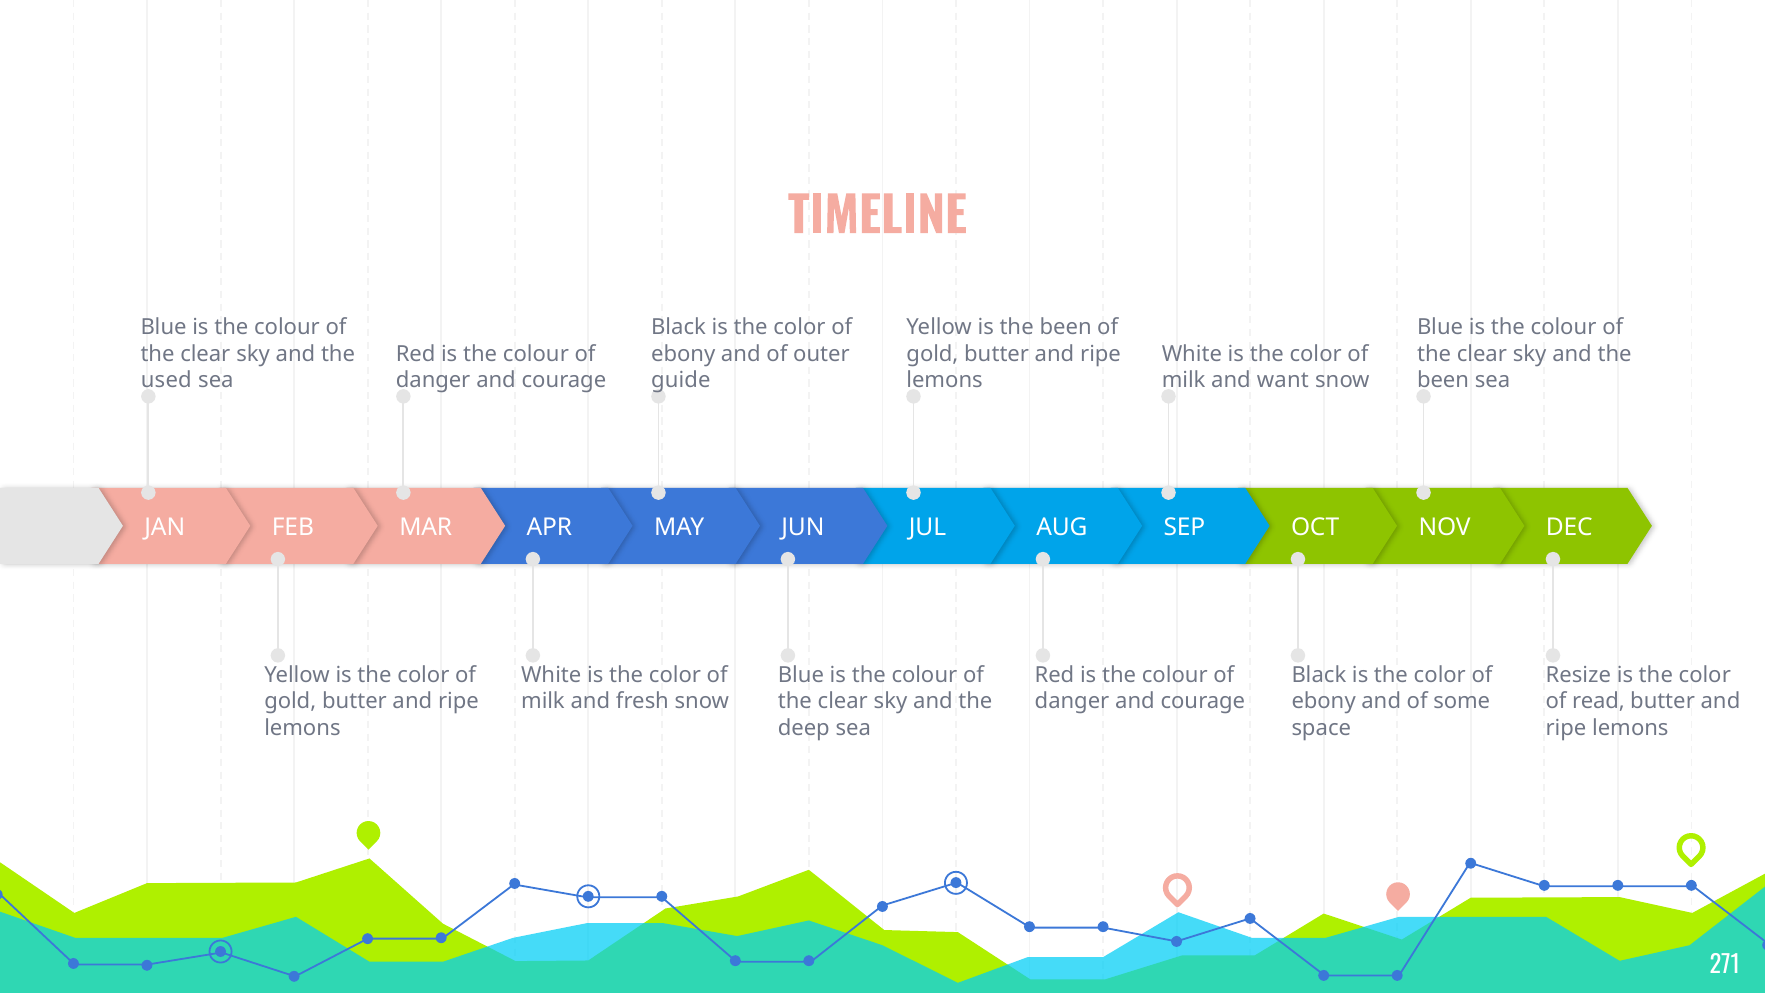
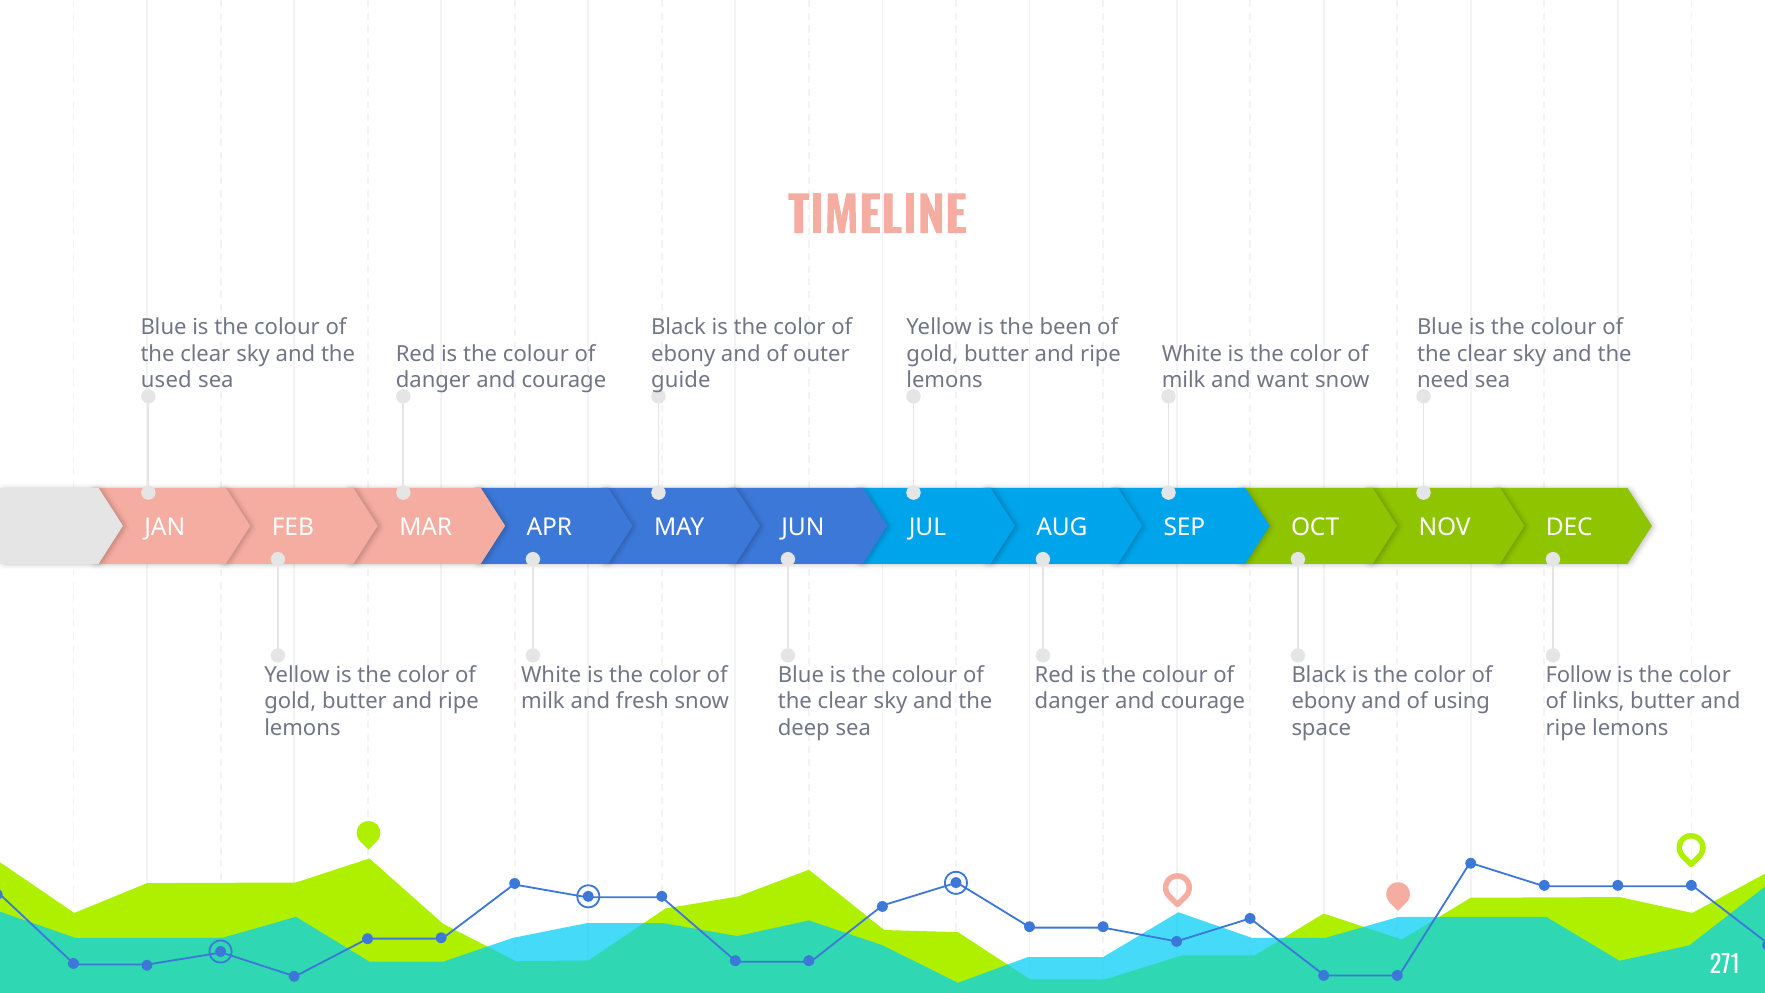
been: been -> need (1443, 380)
Resize: Resize -> Follow (1578, 675)
some: some -> using (1462, 701)
read: read -> links (1598, 701)
